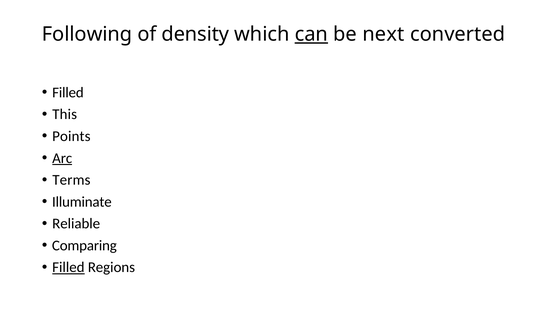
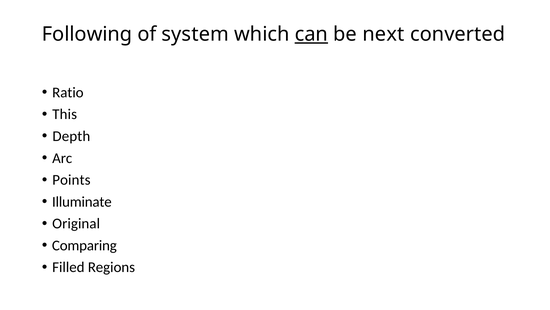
density: density -> system (195, 34)
Filled: Filled -> Ratio (68, 92)
Points: Points -> Depth (71, 136)
Arc underline: present -> none (62, 158)
Terms: Terms -> Points (71, 180)
Reliable: Reliable -> Original (76, 223)
Filled underline: present -> none (68, 267)
